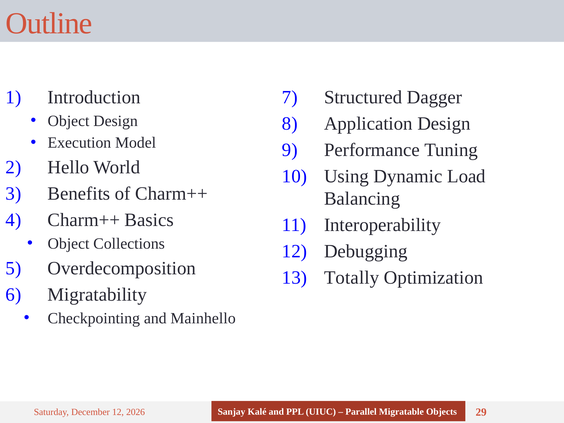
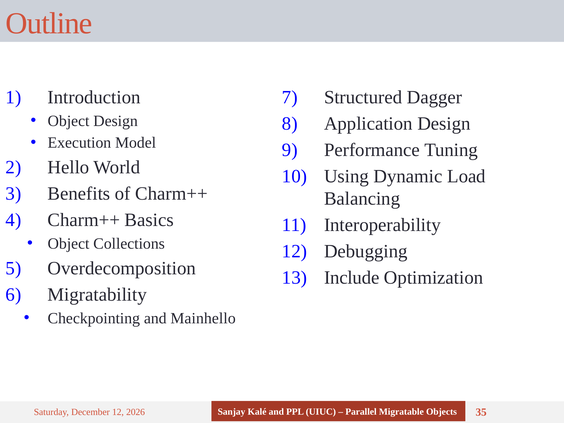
Totally: Totally -> Include (352, 278)
29: 29 -> 35 (481, 412)
